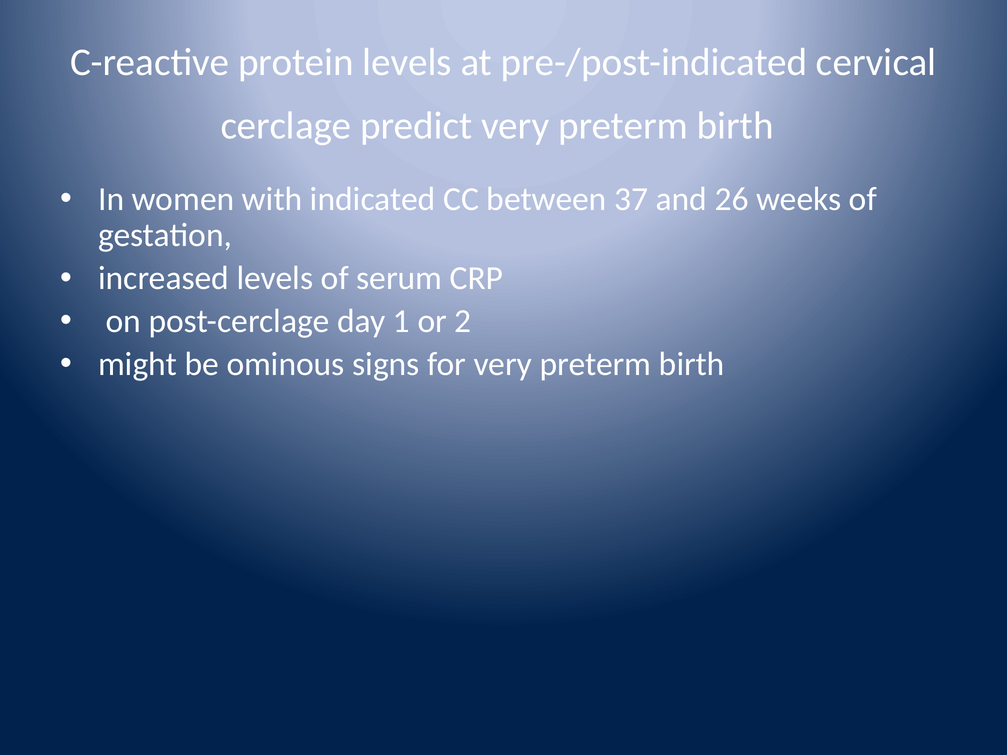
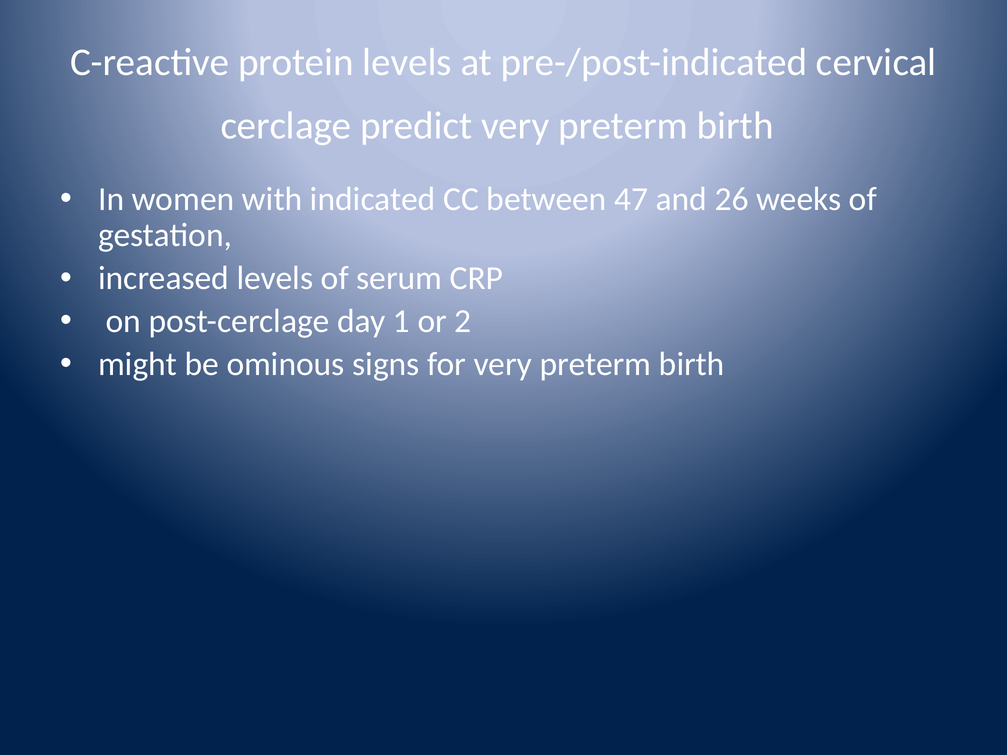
37: 37 -> 47 (631, 199)
